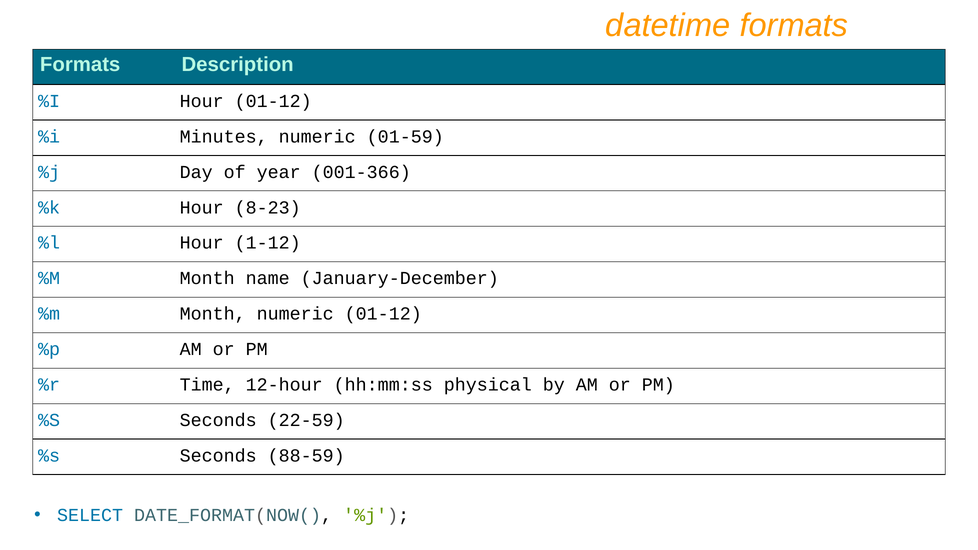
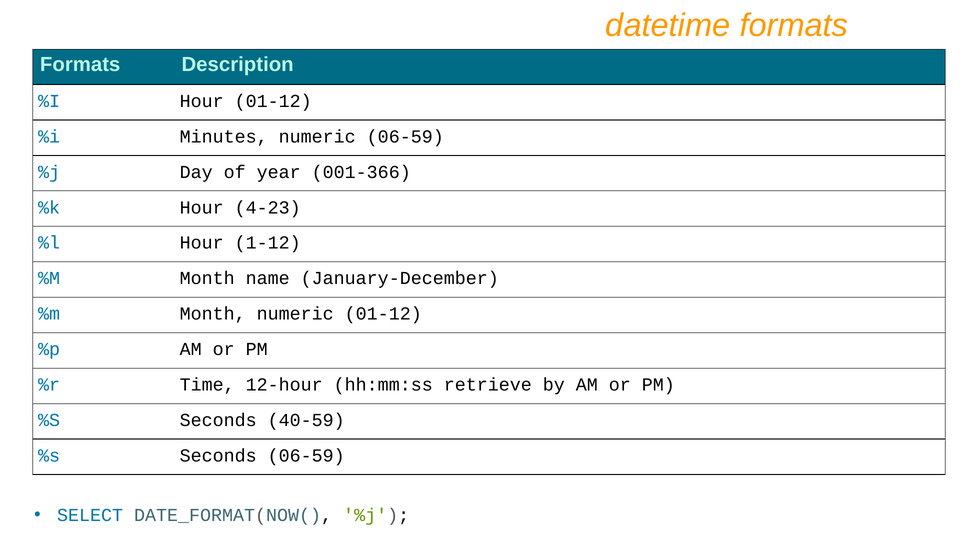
numeric 01-59: 01-59 -> 06-59 (405, 137)
8-23: 8-23 -> 4-23 (268, 207)
physical: physical -> retrieve (488, 385)
22-59: 22-59 -> 40-59 (306, 420)
Seconds 88-59: 88-59 -> 06-59 (306, 456)
